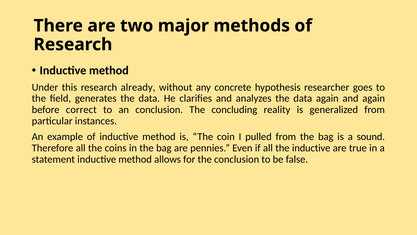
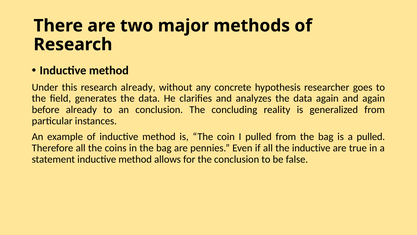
before correct: correct -> already (81, 110)
a sound: sound -> pulled (371, 136)
